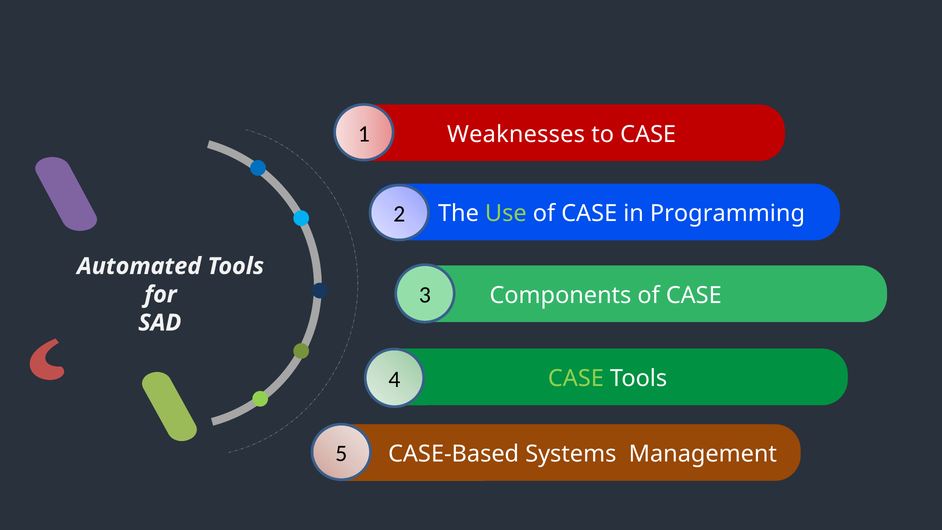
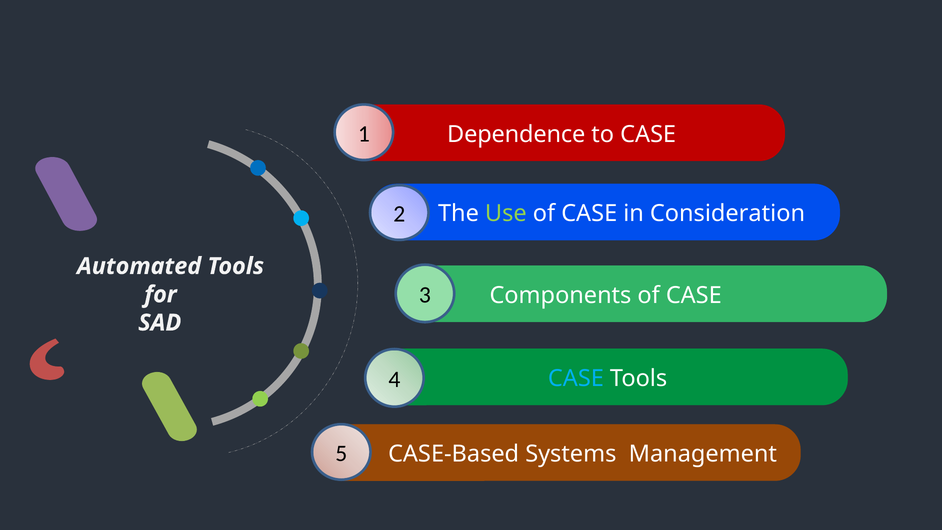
Weaknesses: Weaknesses -> Dependence (516, 134)
Programming: Programming -> Consideration (727, 214)
CASE colour: light green -> light blue (576, 378)
